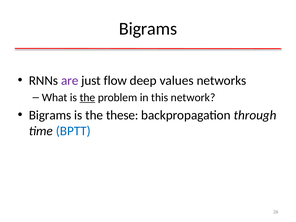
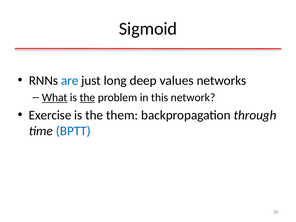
Bigrams: Bigrams -> Sigmoid (148, 29)
are colour: purple -> blue (70, 81)
flow: flow -> long (115, 81)
What underline: none -> present (55, 98)
Bigrams: Bigrams -> Exercise (50, 115)
these: these -> them (122, 115)
